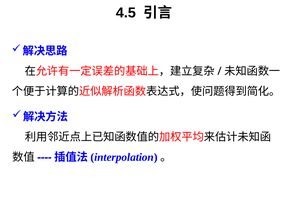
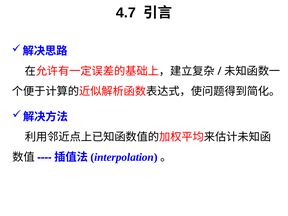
4.5: 4.5 -> 4.7 (126, 13)
